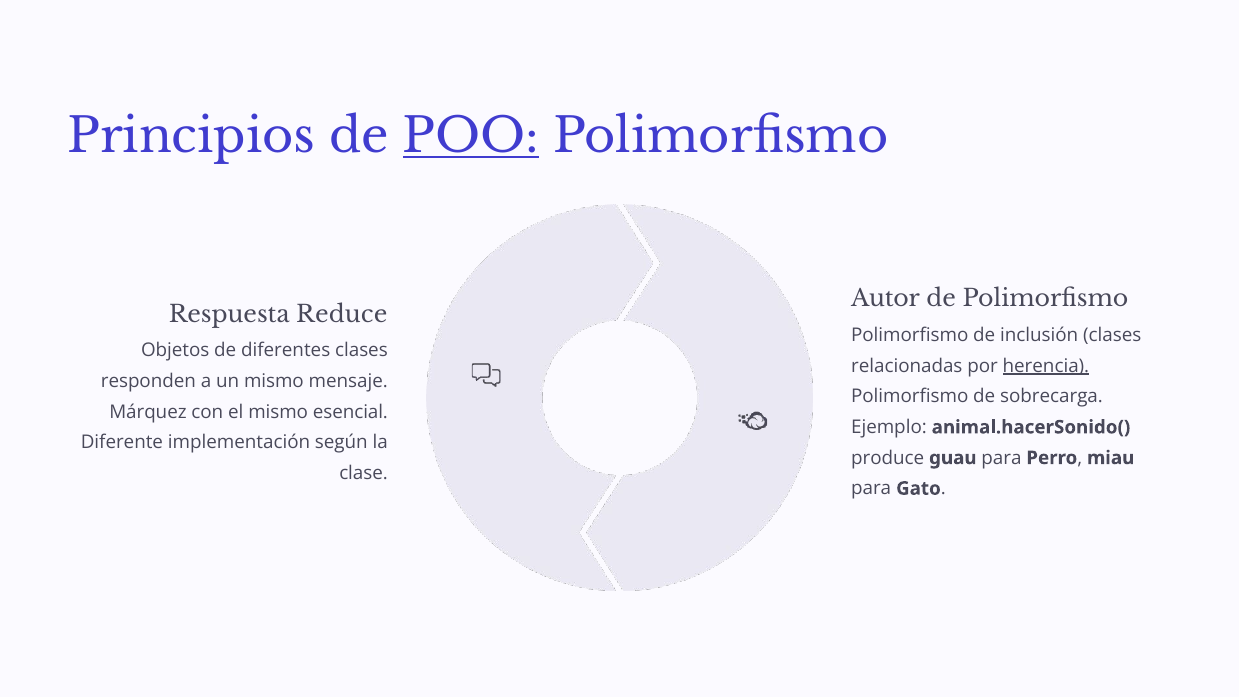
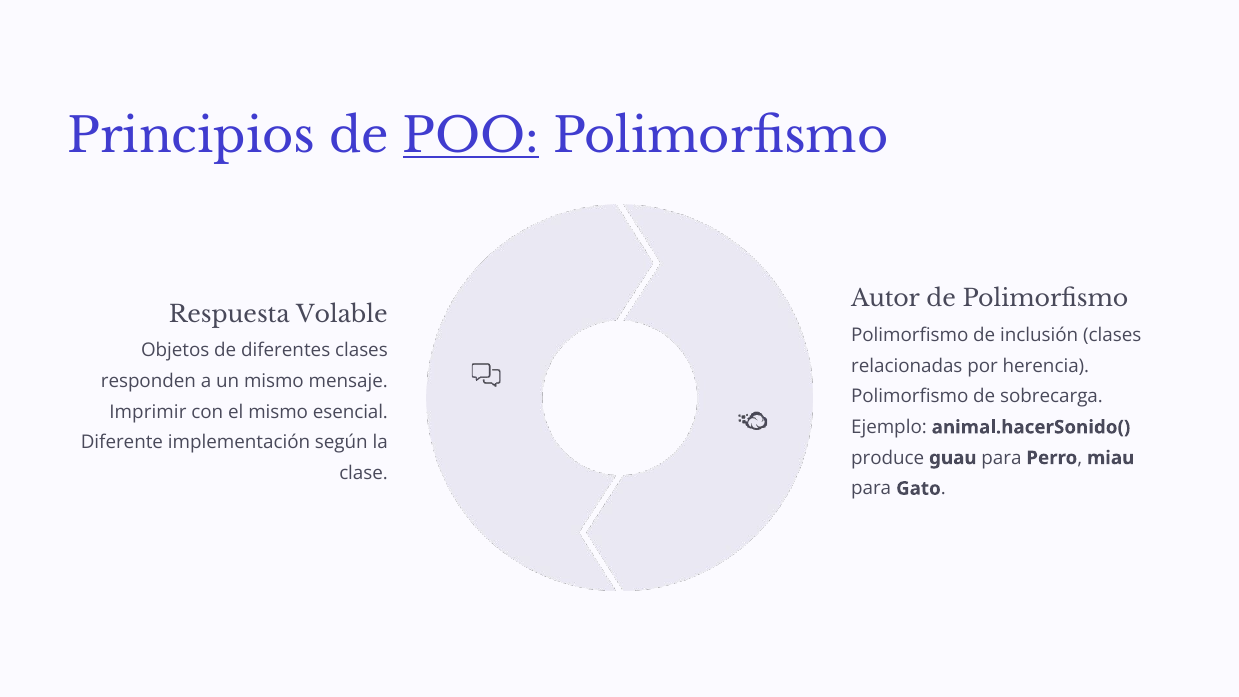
Reduce: Reduce -> Volable (342, 315)
herencia underline: present -> none (1046, 366)
Márquez: Márquez -> Imprimir (148, 412)
